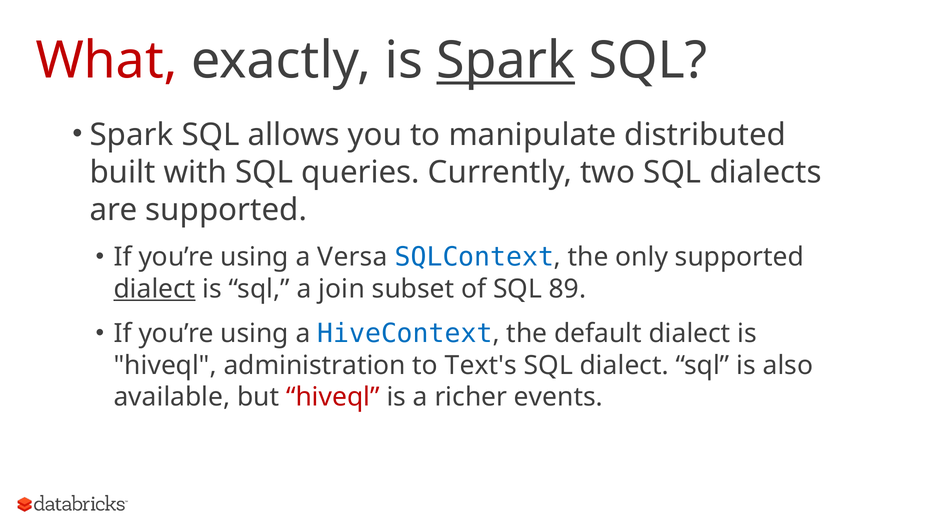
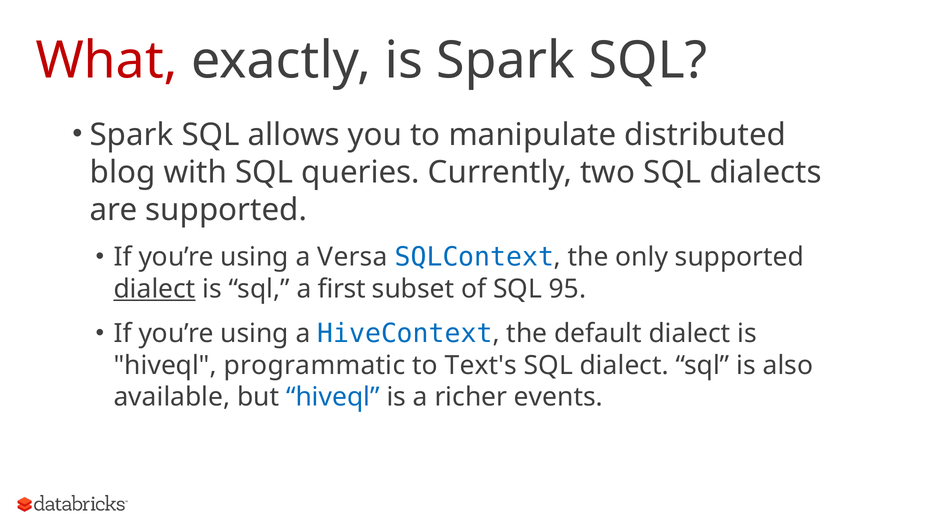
Spark underline: present -> none (506, 61)
built: built -> blog (123, 173)
join: join -> first (342, 289)
89: 89 -> 95 (567, 289)
administration: administration -> programmatic (314, 366)
hiveql colour: red -> blue (333, 398)
